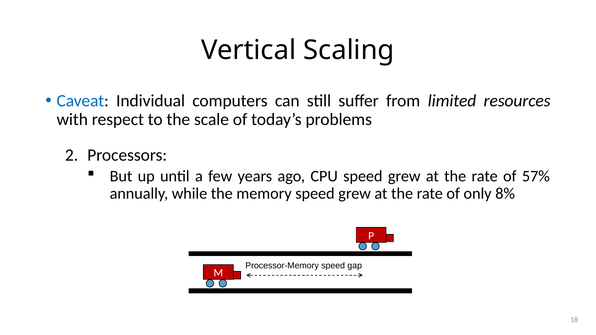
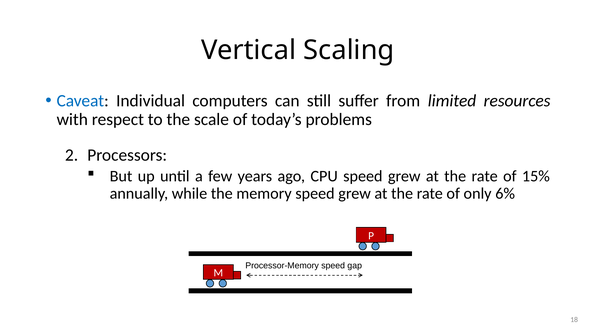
57%: 57% -> 15% (536, 176)
8%: 8% -> 6% (505, 194)
